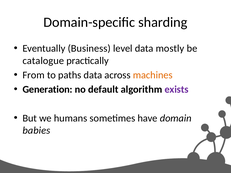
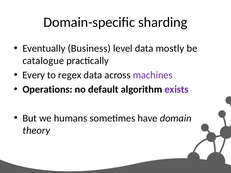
From: From -> Every (34, 75)
paths: paths -> regex (70, 75)
machines colour: orange -> purple (153, 75)
Generation: Generation -> Operations (47, 90)
babies: babies -> theory (36, 131)
